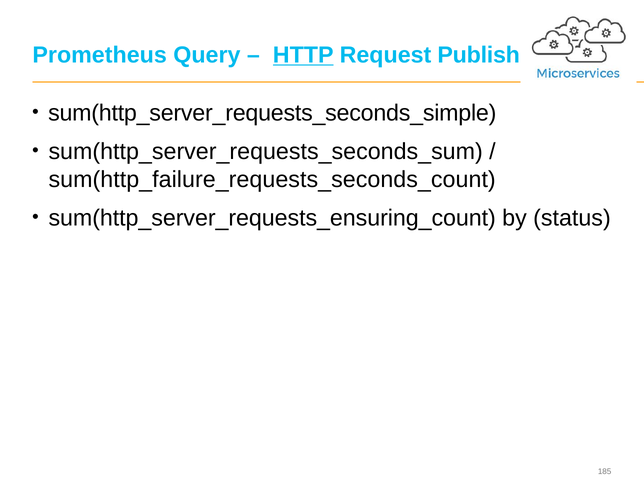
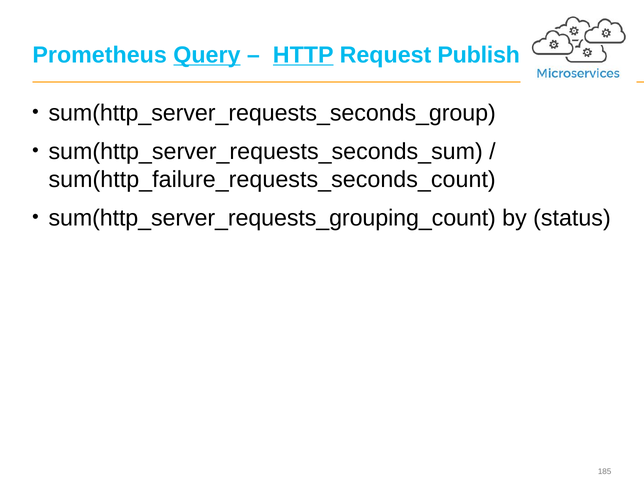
Query underline: none -> present (207, 55)
sum(http_server_requests_seconds_simple: sum(http_server_requests_seconds_simple -> sum(http_server_requests_seconds_group (272, 113)
sum(http_server_requests_ensuring_count: sum(http_server_requests_ensuring_count -> sum(http_server_requests_grouping_count (272, 218)
